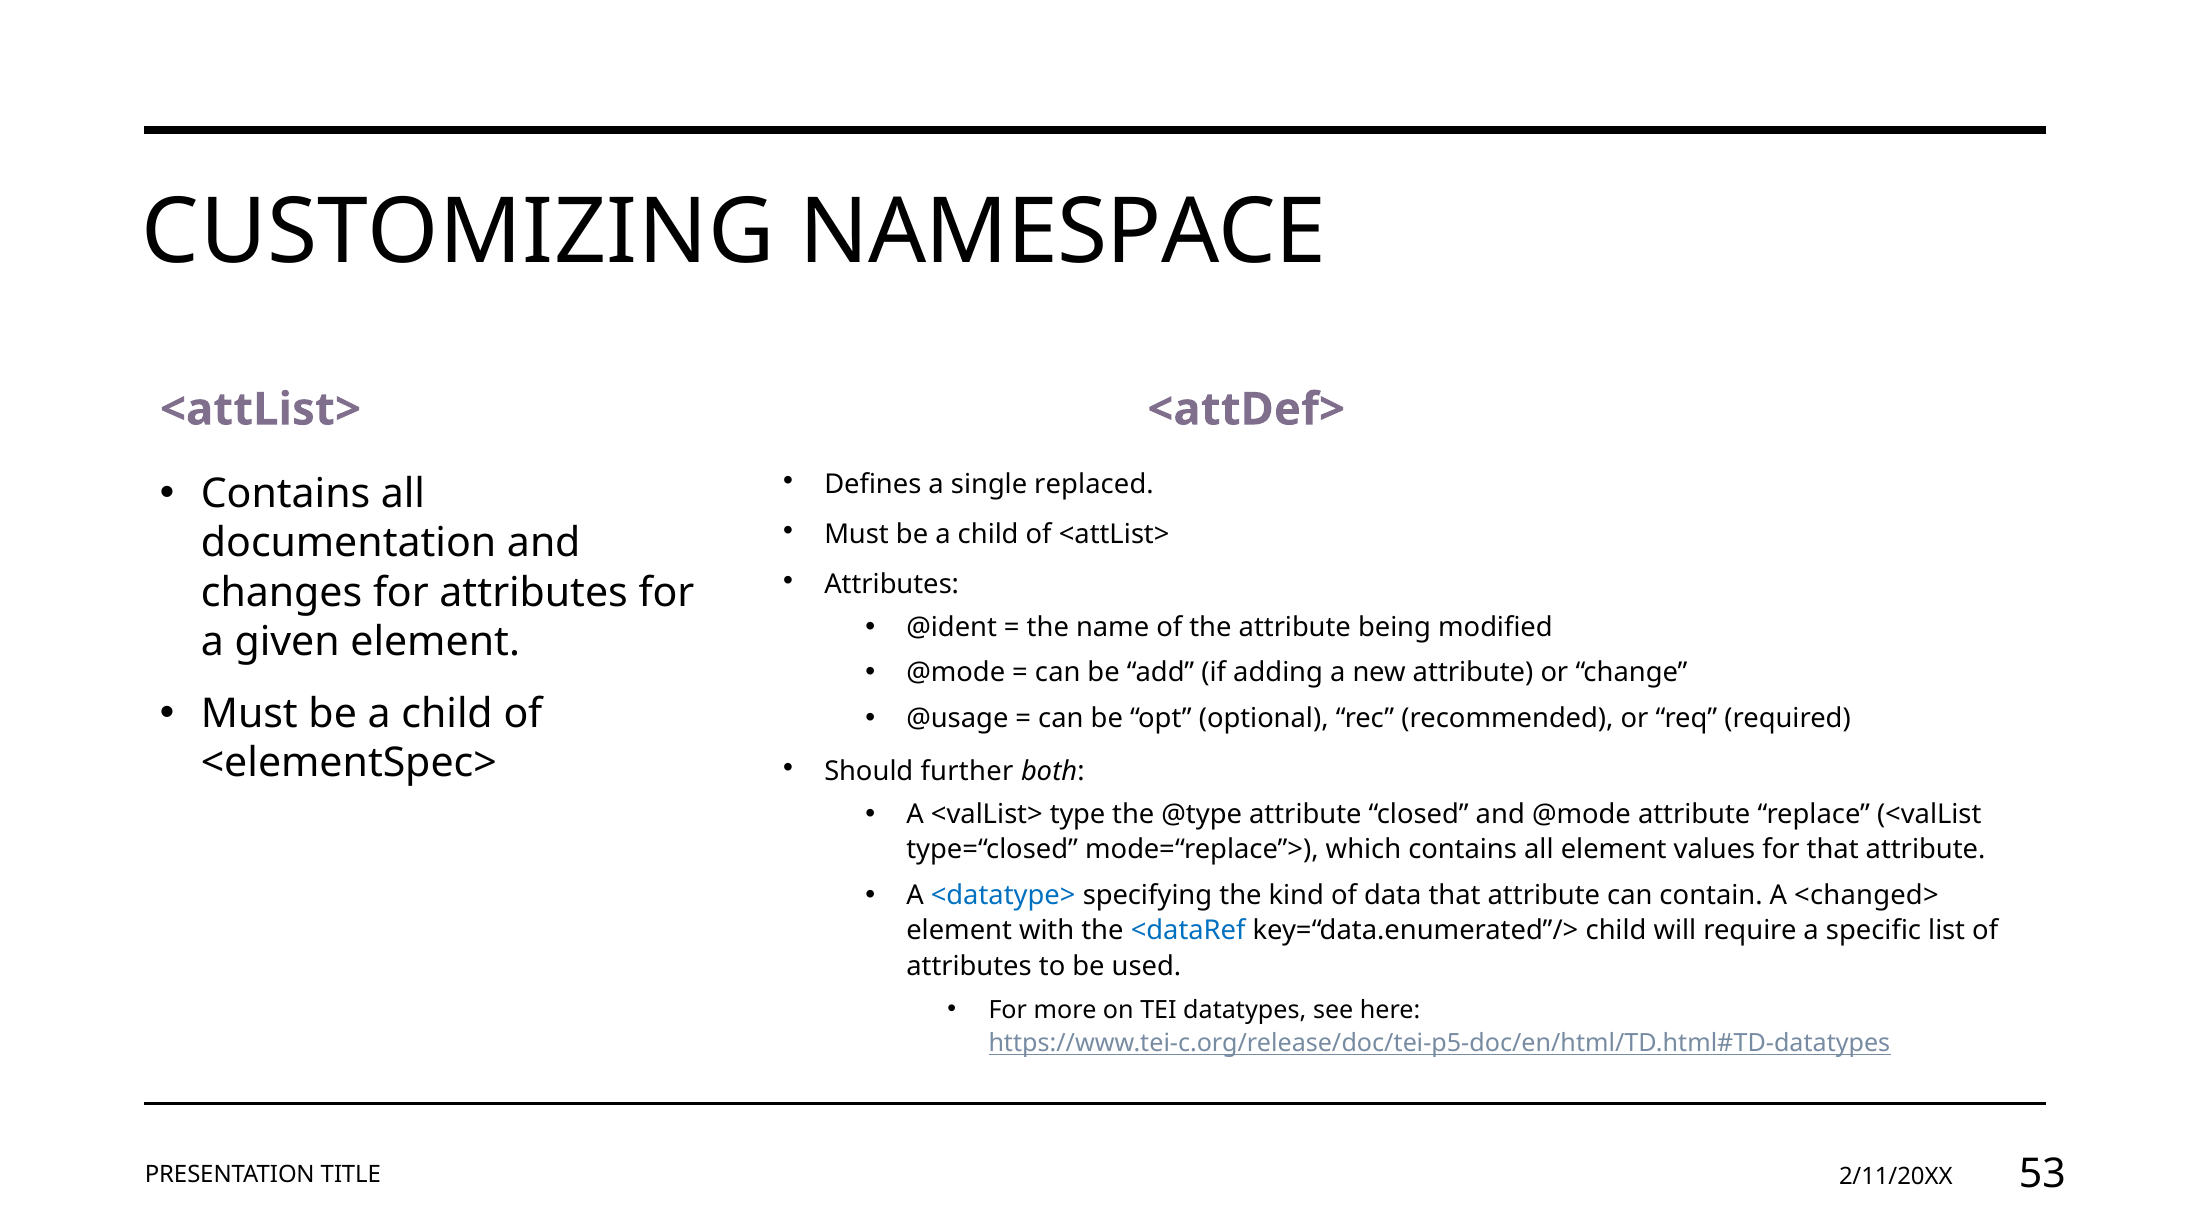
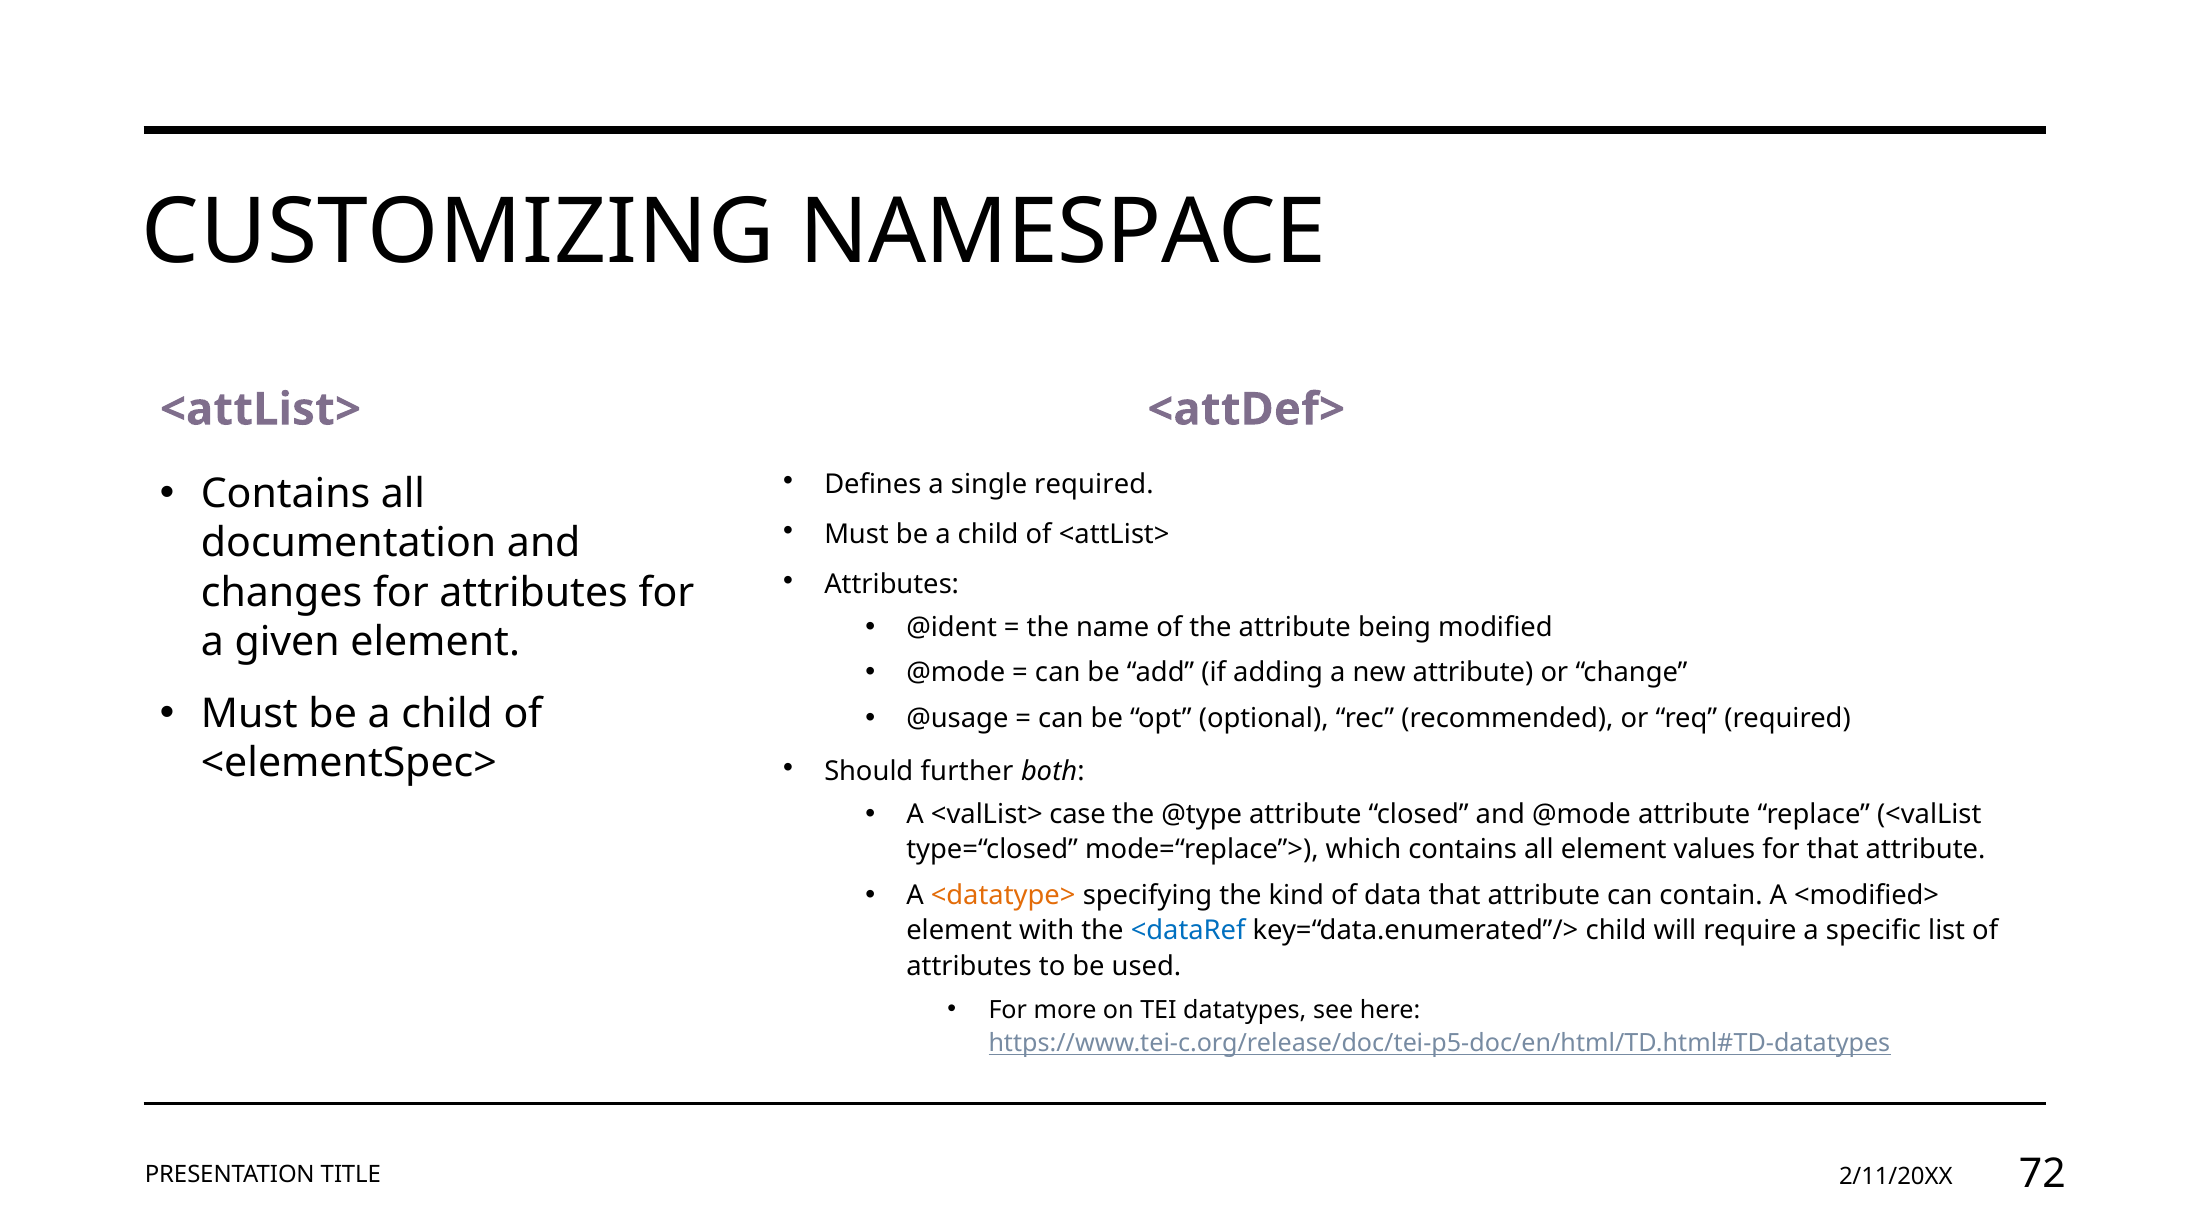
single replaced: replaced -> required (1094, 485)
type: type -> case (1078, 814)
<datatype> colour: blue -> orange (1003, 895)
<changed>: <changed> -> <modified> (1867, 895)
53: 53 -> 72 (2042, 1174)
